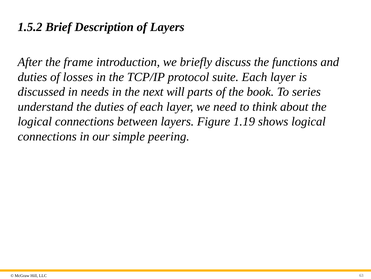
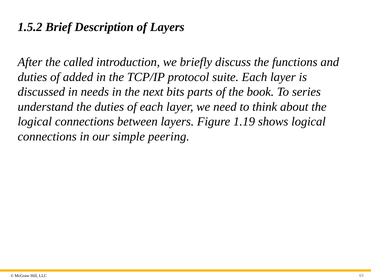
frame: frame -> called (78, 62)
losses: losses -> added (78, 77)
will: will -> bits (175, 92)
